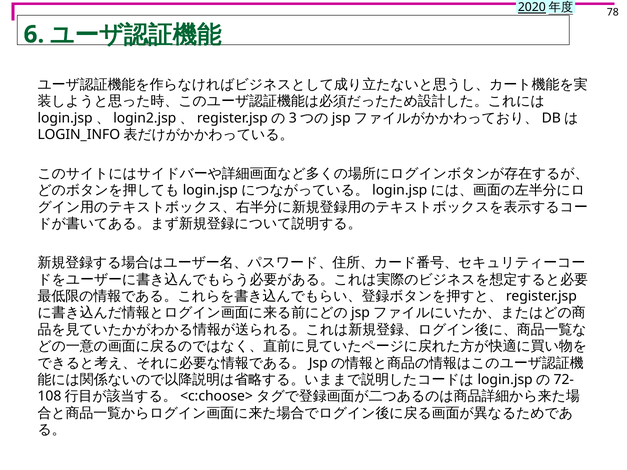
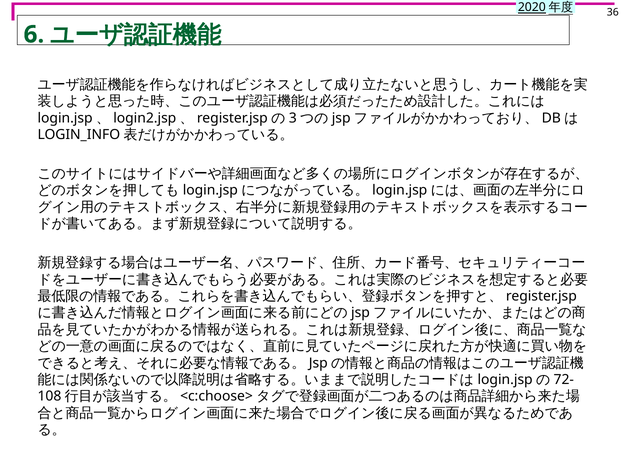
78: 78 -> 36 (613, 12)
